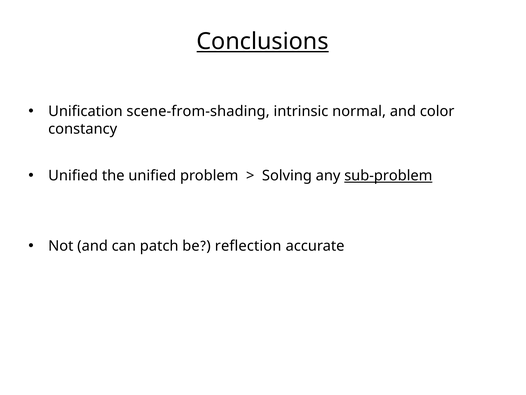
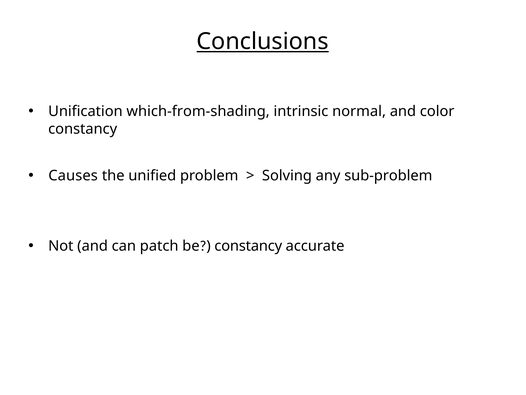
scene-from-shading: scene-from-shading -> which-from-shading (198, 111)
Unified: Unified -> Causes (73, 176)
sub-problem underline: present -> none (388, 176)
reflection: reflection -> constancy (248, 246)
